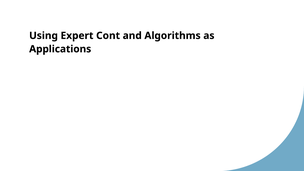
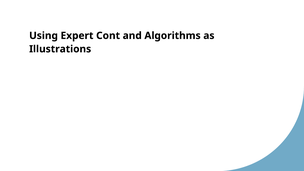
Applications: Applications -> Illustrations (60, 49)
